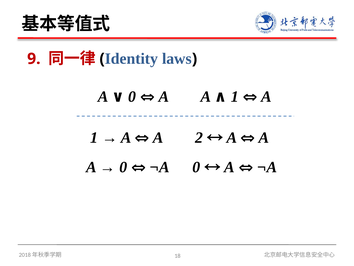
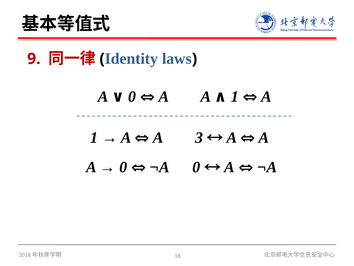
2: 2 -> 3 (199, 137)
